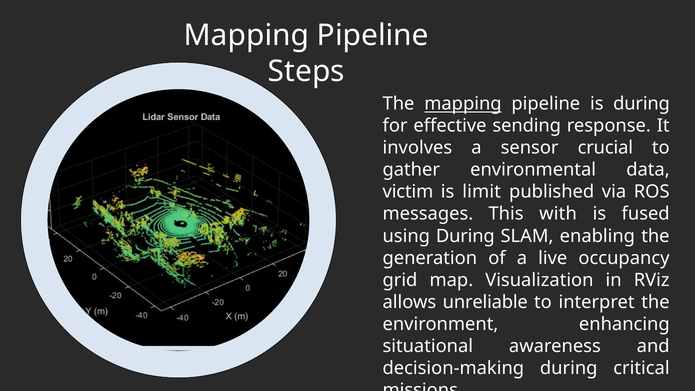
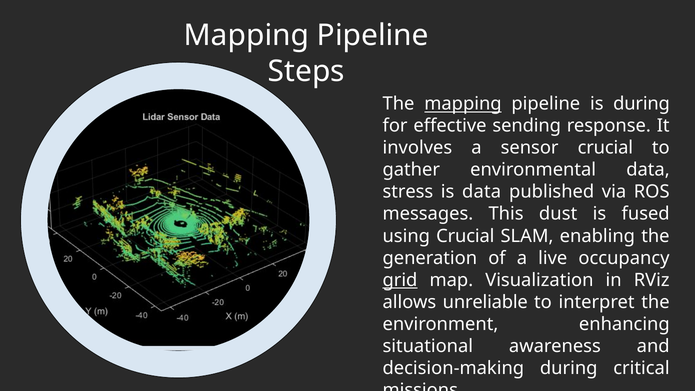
victim: victim -> stress (408, 192)
is limit: limit -> data (482, 192)
with: with -> dust (558, 214)
using During: During -> Crucial (465, 236)
grid underline: none -> present (400, 280)
